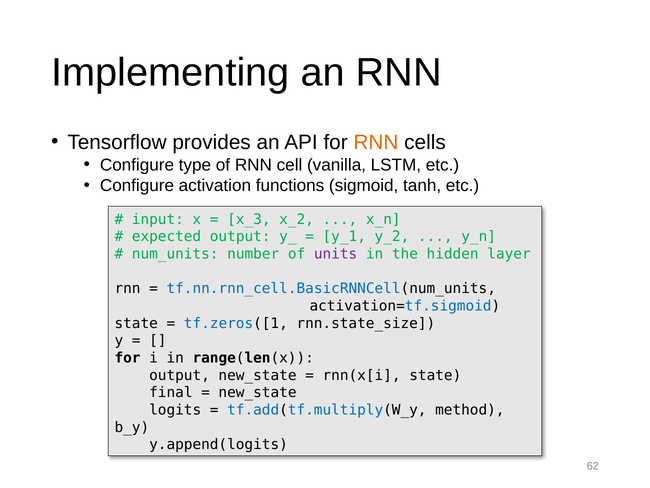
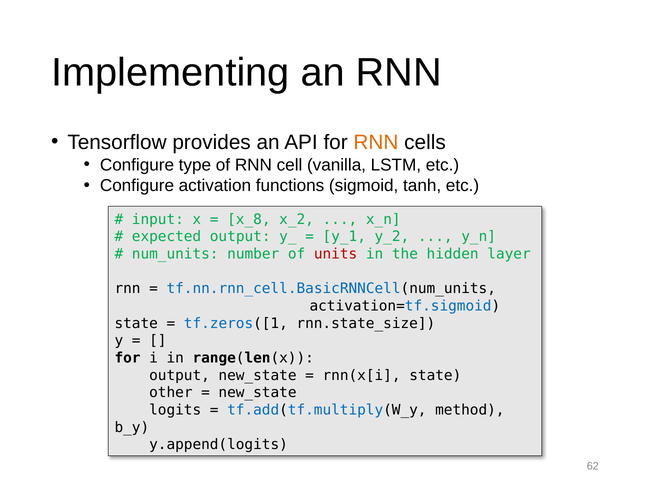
x_3: x_3 -> x_8 (249, 219)
units colour: purple -> red (336, 254)
final: final -> other (171, 392)
